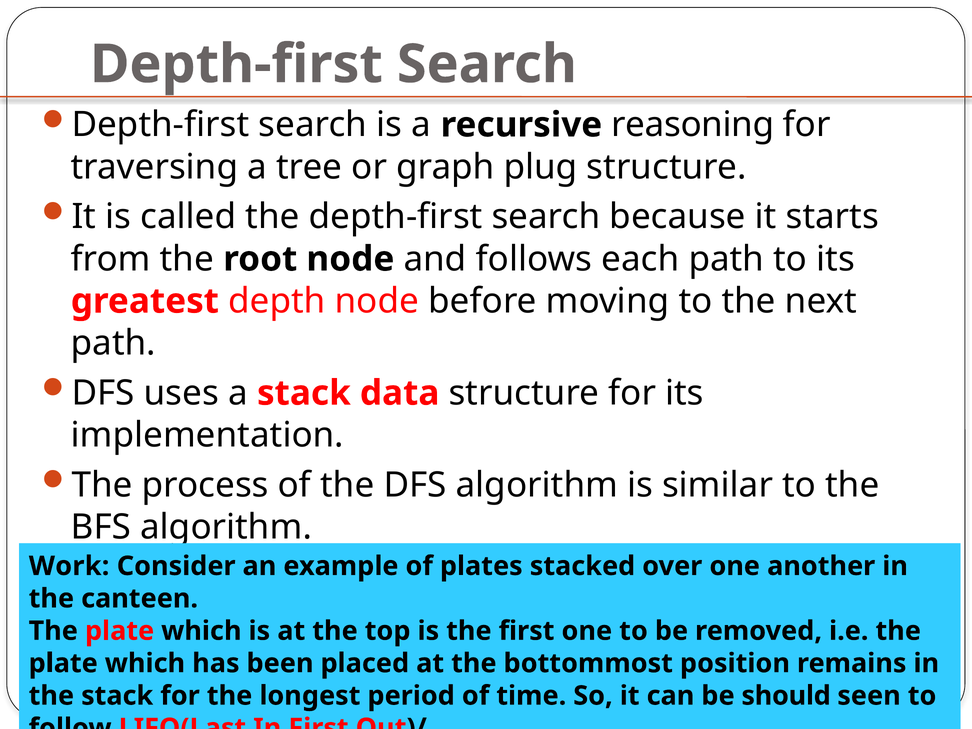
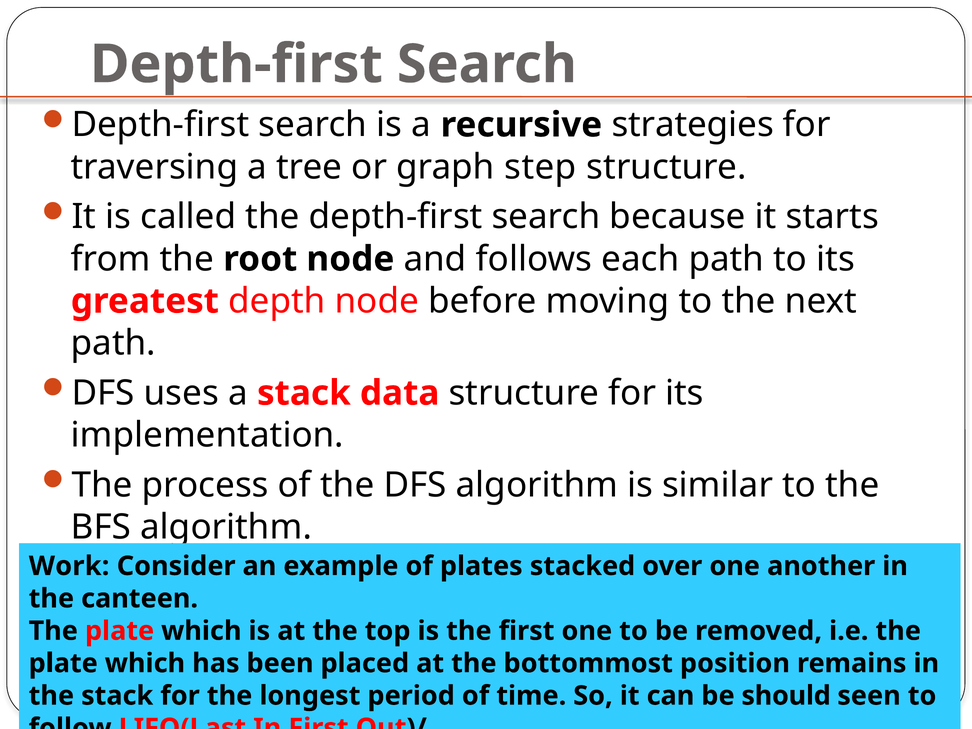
reasoning: reasoning -> strategies (693, 125)
plug: plug -> step (540, 167)
